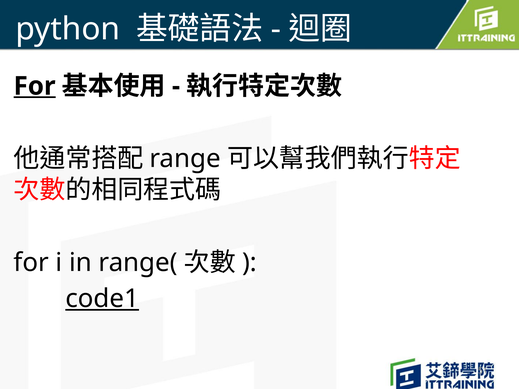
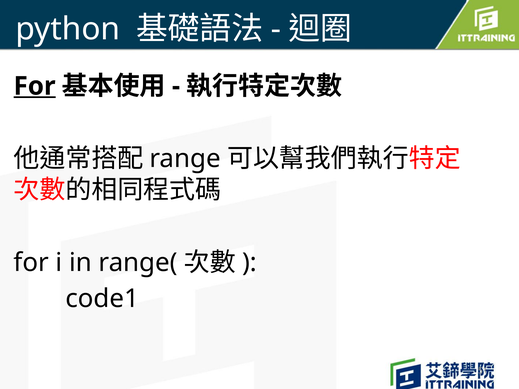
code1 underline: present -> none (102, 299)
